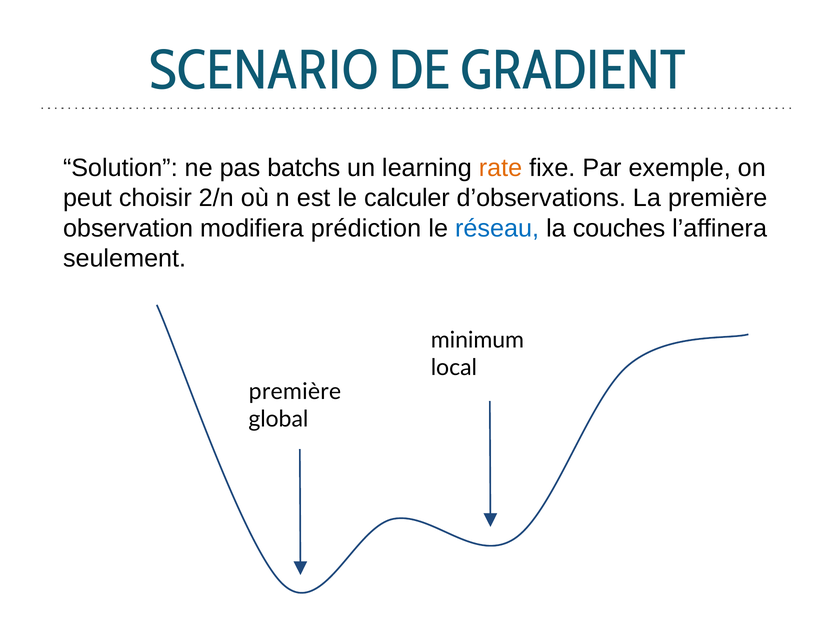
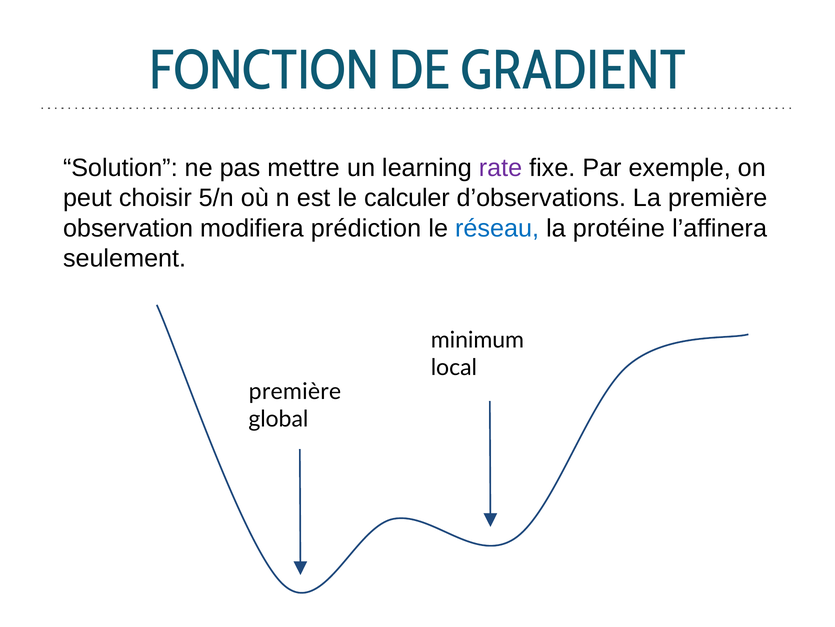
SCENARIO: SCENARIO -> FONCTION (264, 71)
batchs: batchs -> mettre (304, 168)
rate colour: orange -> purple (501, 168)
2/n: 2/n -> 5/n (216, 198)
couches: couches -> protéine (619, 228)
